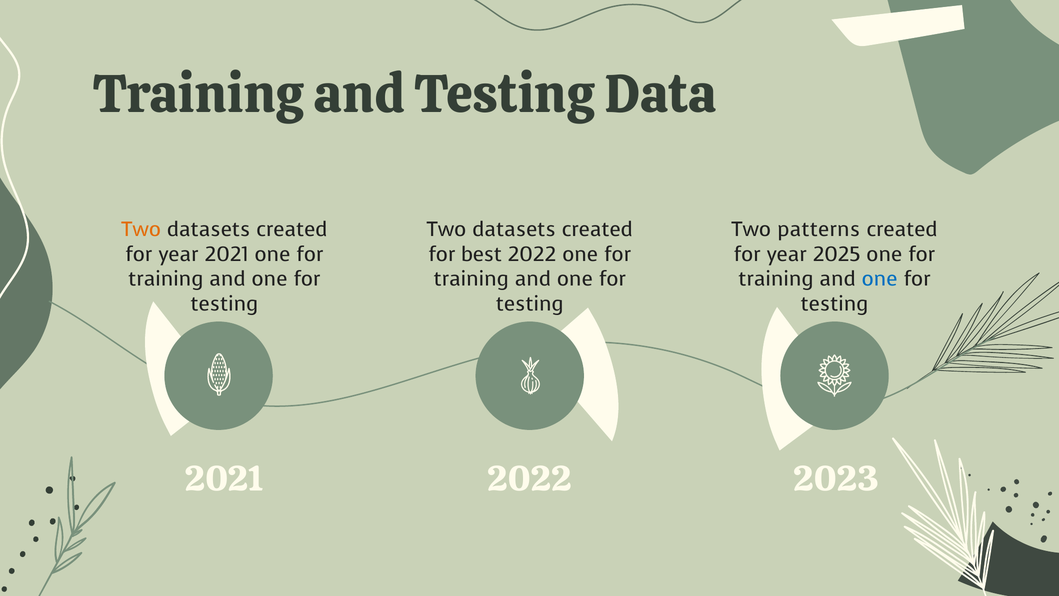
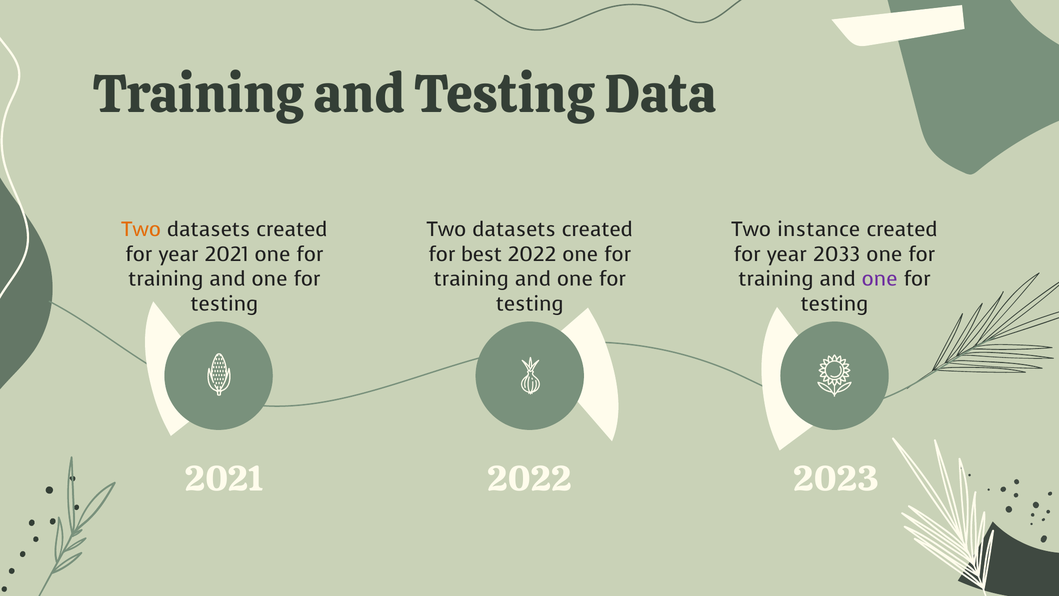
patterns: patterns -> instance (819, 230)
2025: 2025 -> 2033 (837, 254)
one colour: blue -> purple (880, 279)
